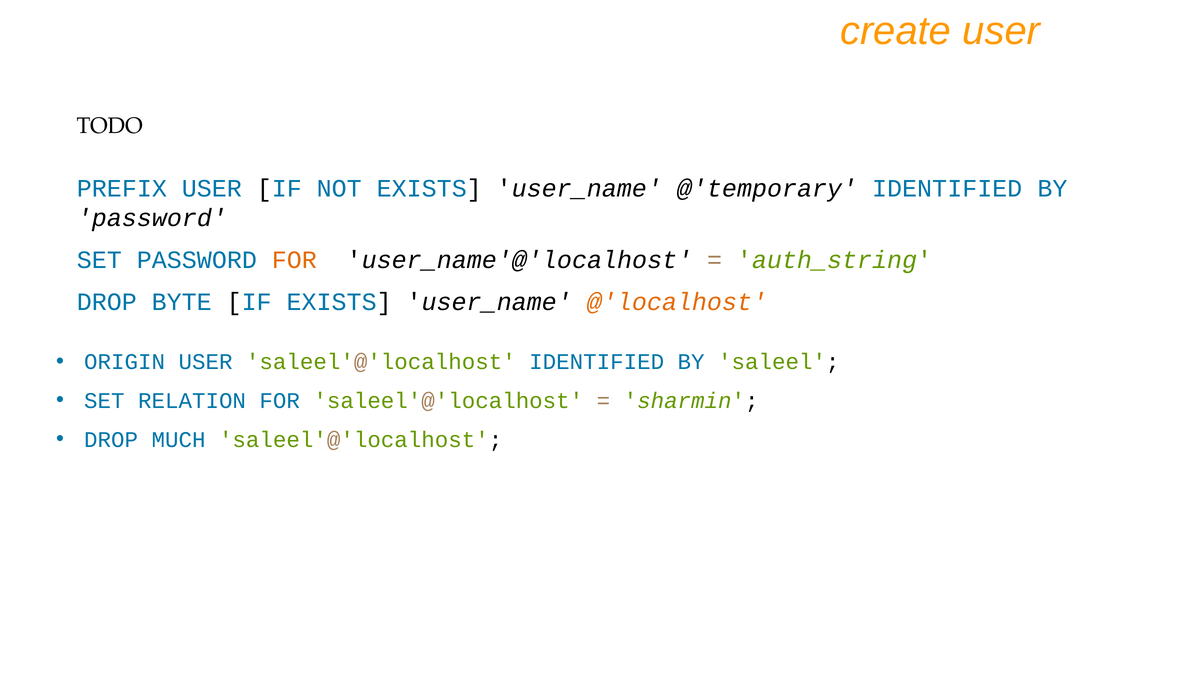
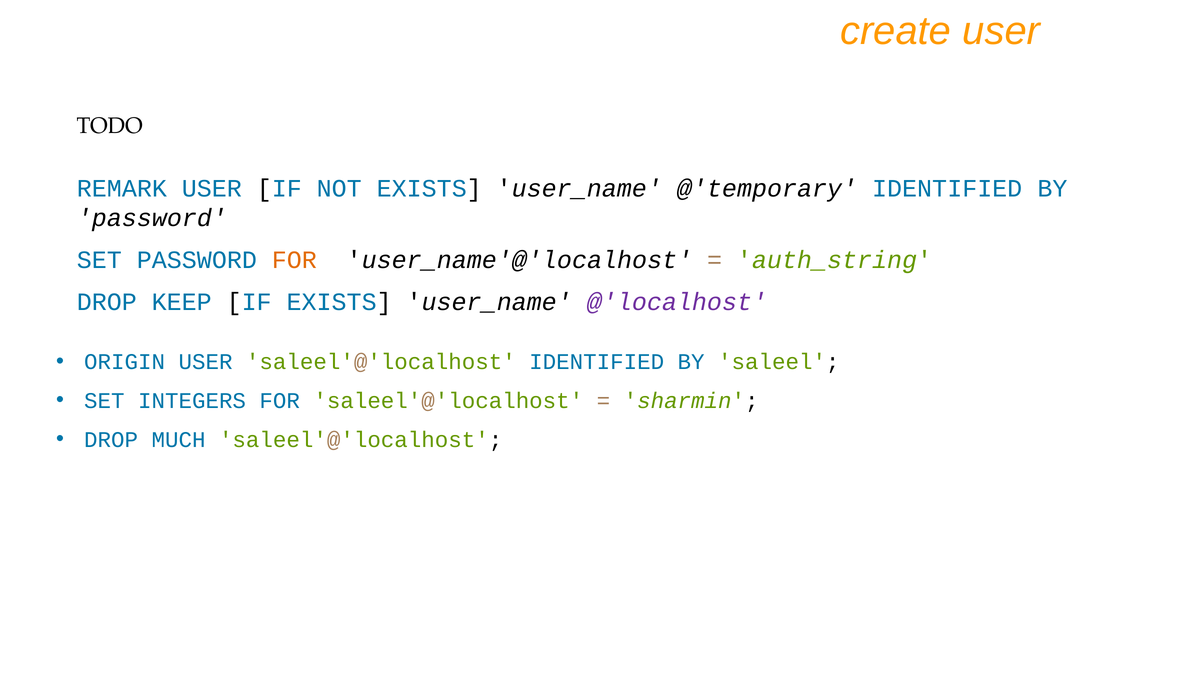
PREFIX: PREFIX -> REMARK (122, 188)
BYTE: BYTE -> KEEP (182, 302)
@'localhost colour: orange -> purple (677, 302)
RELATION: RELATION -> INTEGERS (192, 401)
